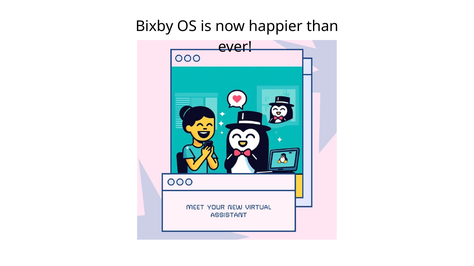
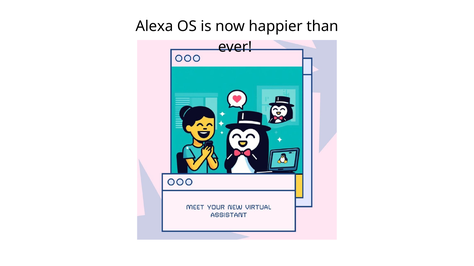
Bixby: Bixby -> Alexa (154, 26)
